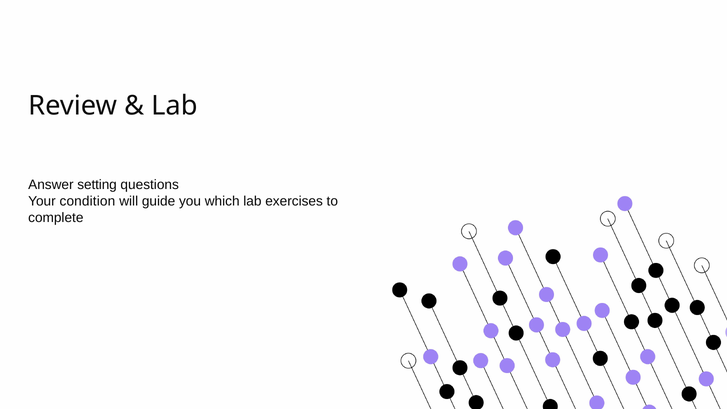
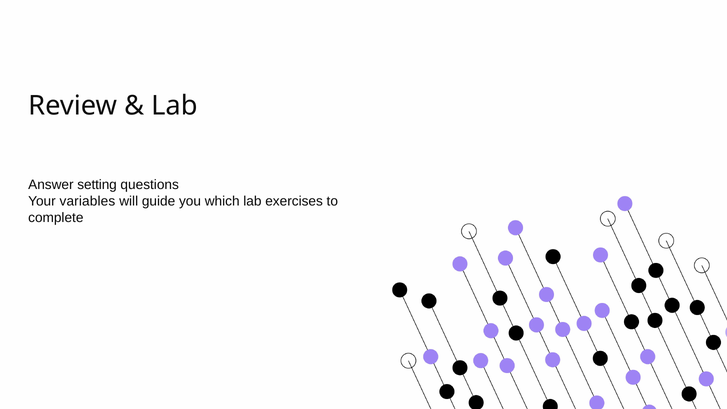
condition: condition -> variables (87, 201)
